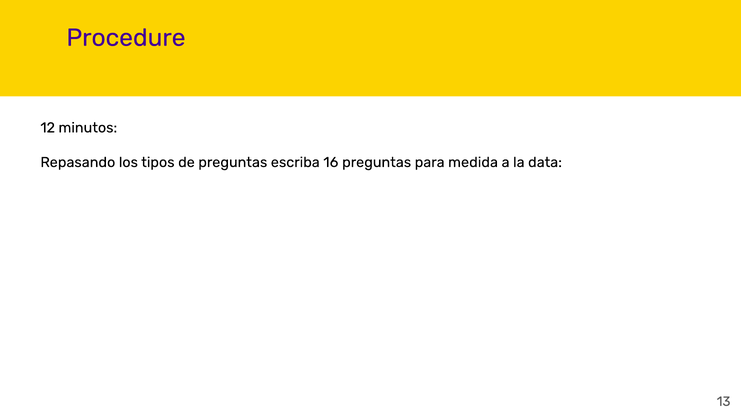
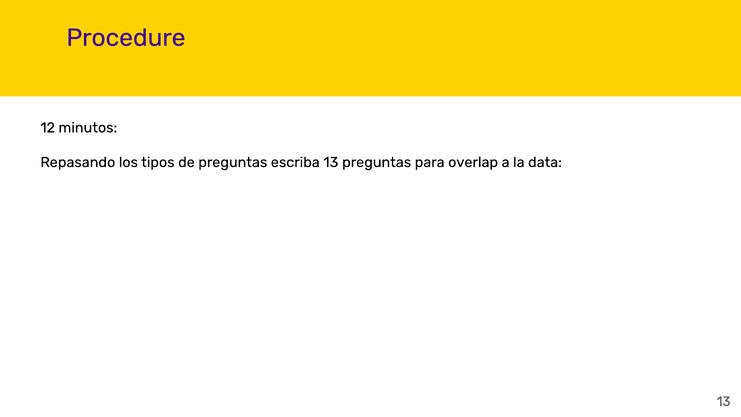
escriba 16: 16 -> 13 (331, 162)
medida: medida -> overlap (473, 162)
